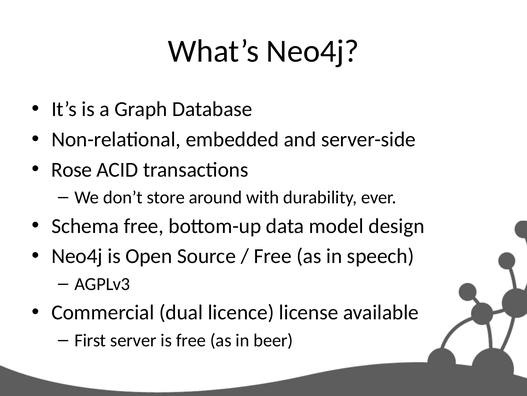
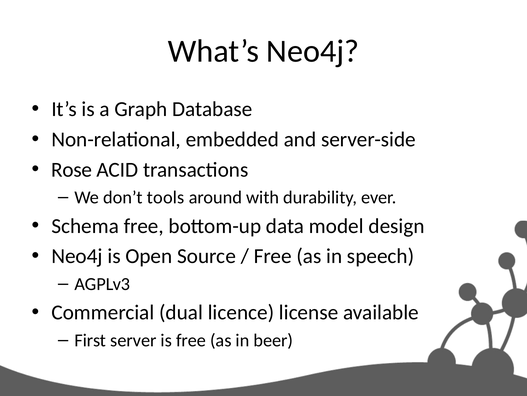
store: store -> tools (166, 197)
